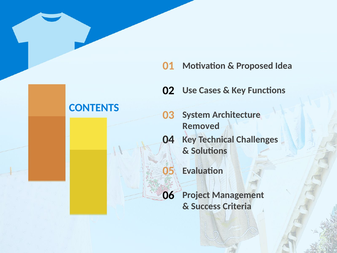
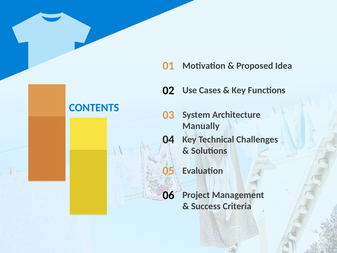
Removed: Removed -> Manually (201, 126)
